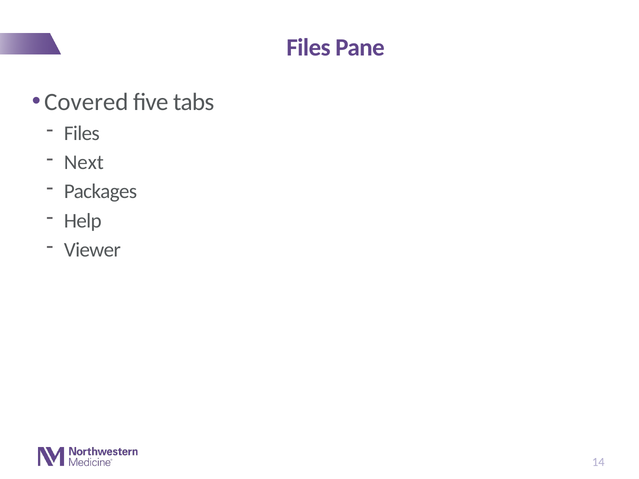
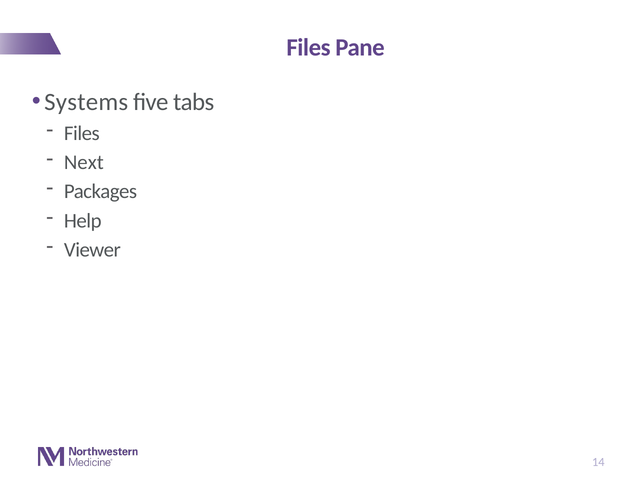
Covered: Covered -> Systems (86, 102)
